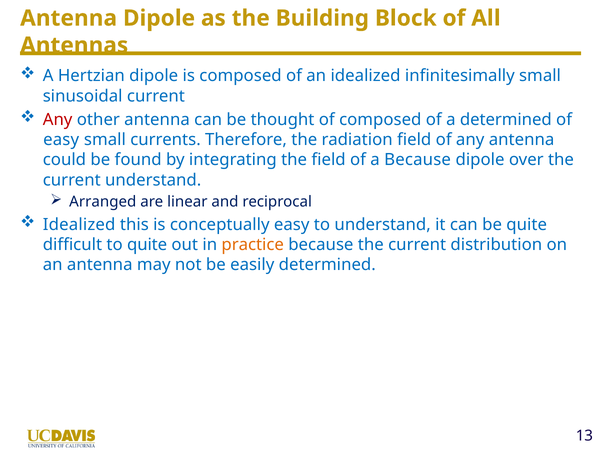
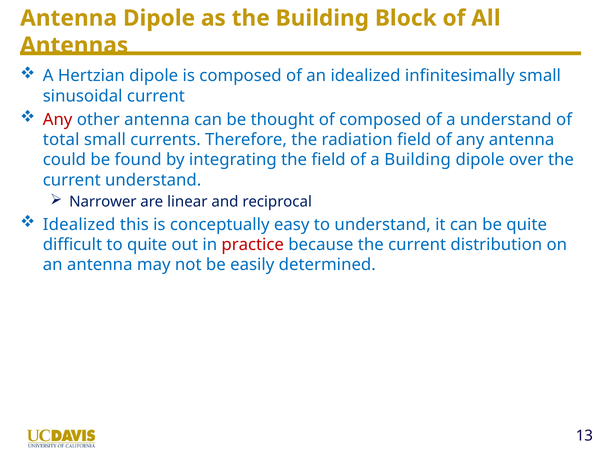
a determined: determined -> understand (506, 120)
easy: easy -> total (61, 140)
a Because: Because -> Building (418, 160)
Arranged: Arranged -> Narrower (103, 202)
practice colour: orange -> red (253, 245)
